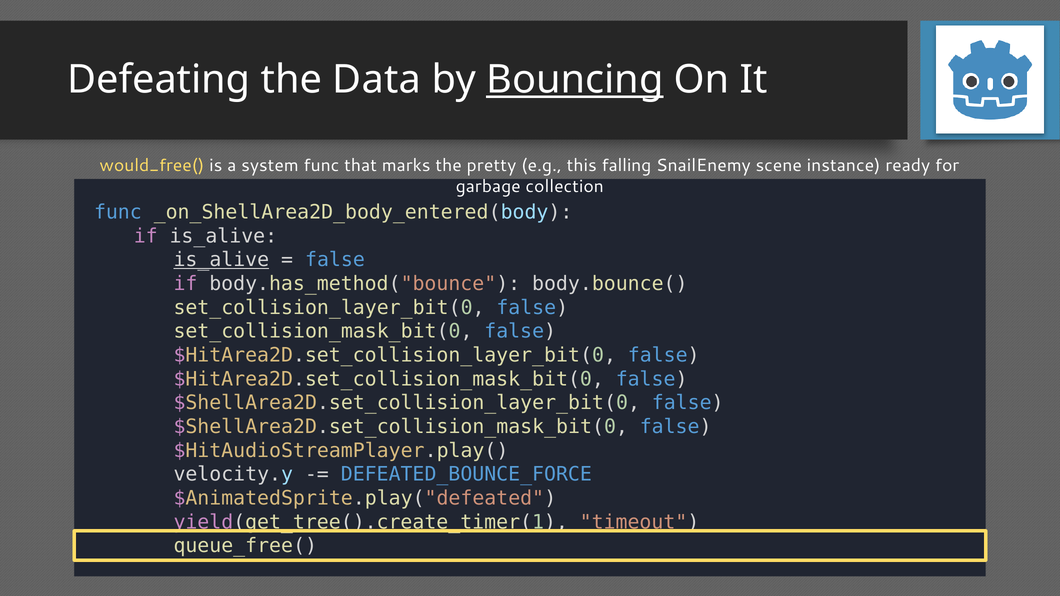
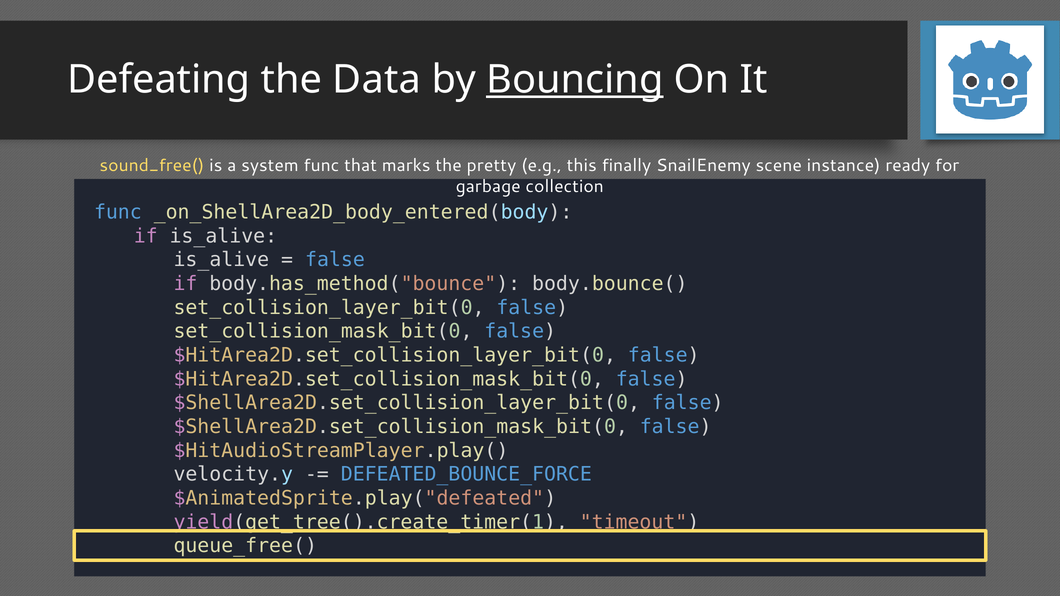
would_free(: would_free( -> sound_free( (152, 165)
falling: falling -> finally (626, 165)
is_alive underline: present -> none (221, 260)
